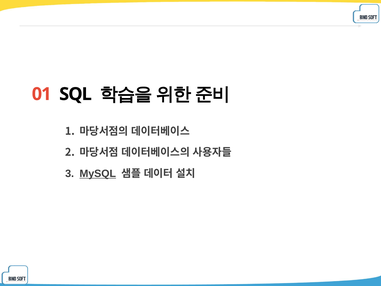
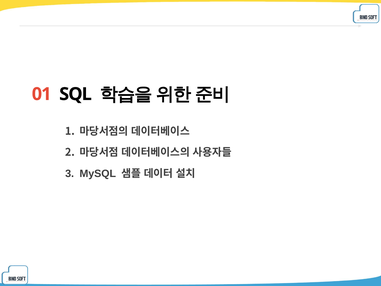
MySQL underline: present -> none (98, 174)
